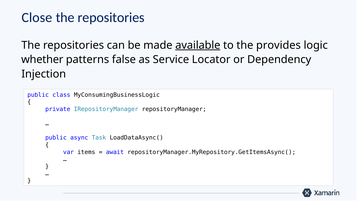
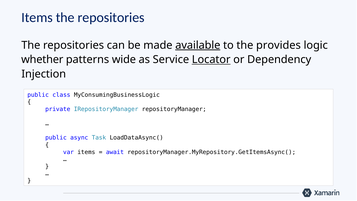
Close: Close -> Items (37, 17)
false: false -> wide (124, 60)
Locator underline: none -> present (211, 60)
